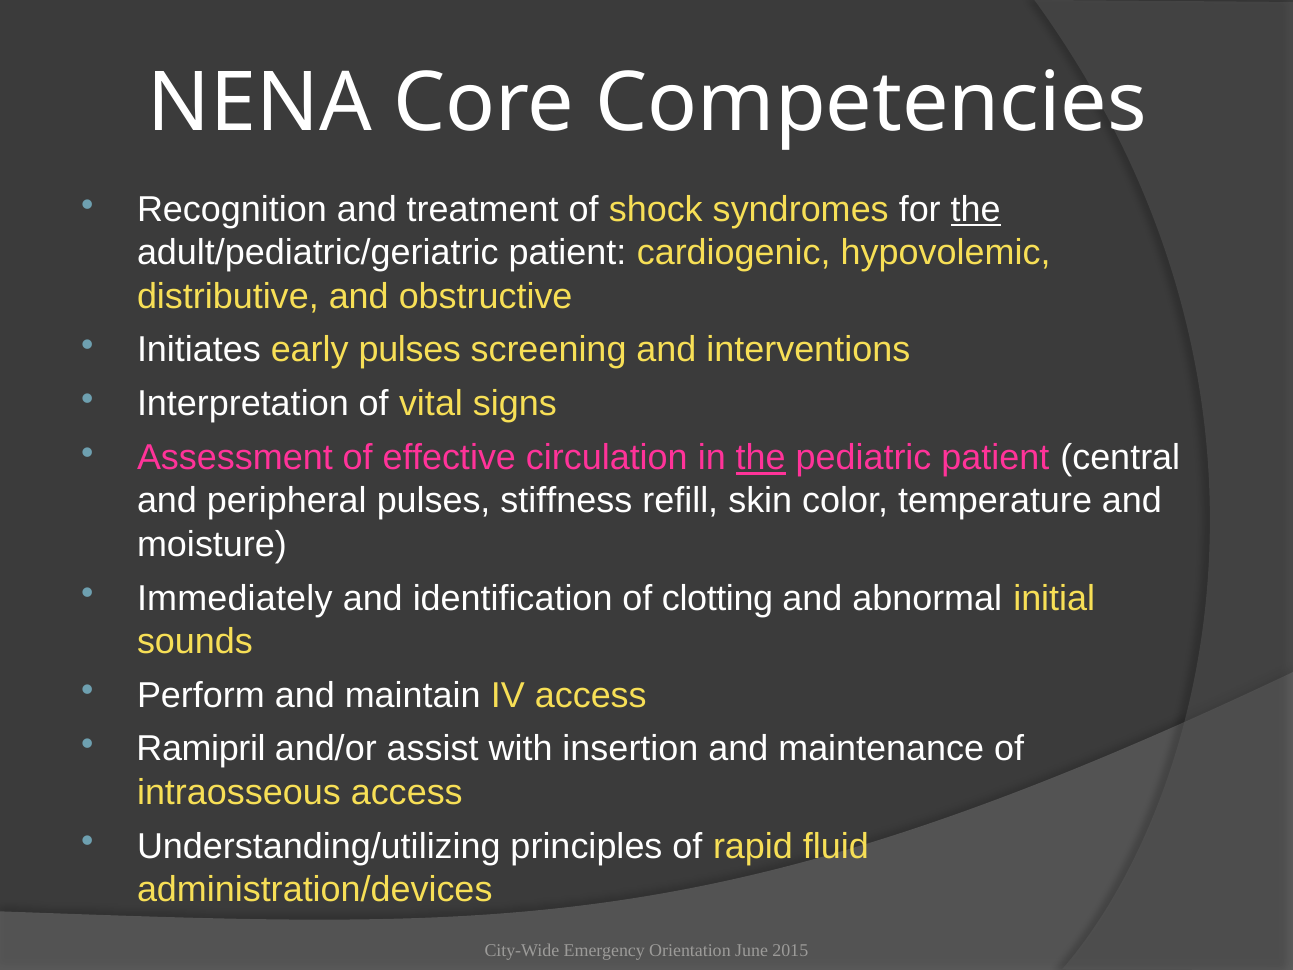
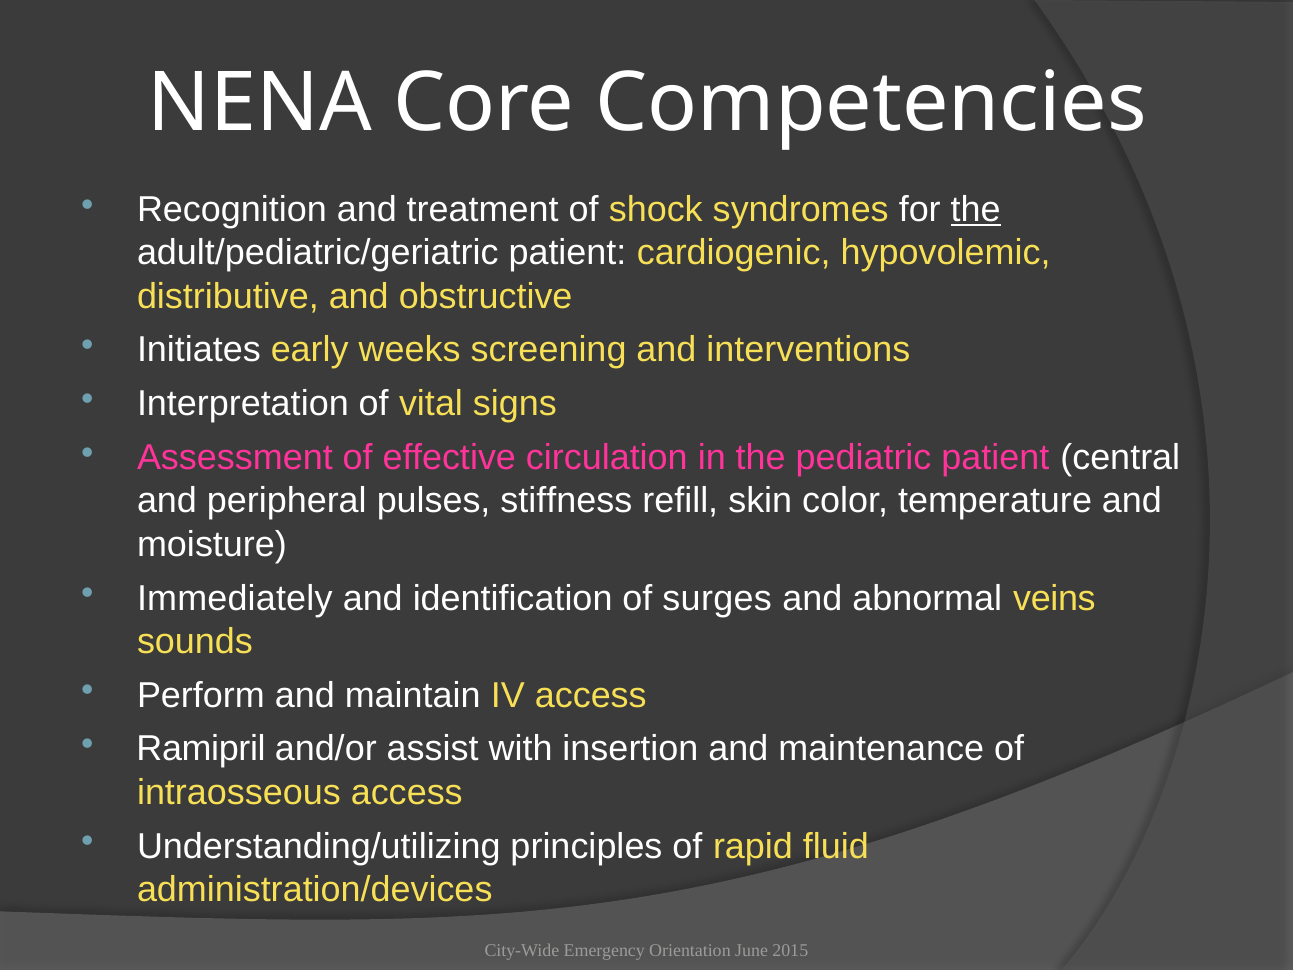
early pulses: pulses -> weeks (410, 350)
the underline: present -> none (761, 458)
clotting: clotting -> surges (717, 598)
initial: initial -> veins (1054, 598)
